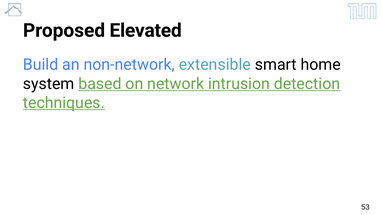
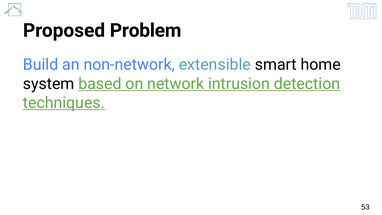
Elevated: Elevated -> Problem (146, 30)
